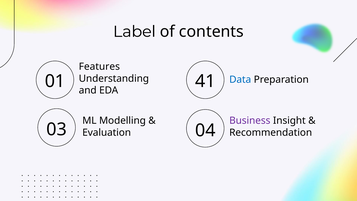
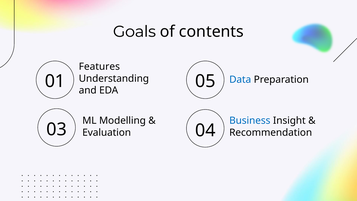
Label: Label -> Goals (134, 32)
41: 41 -> 05 (205, 81)
Business colour: purple -> blue (250, 121)
